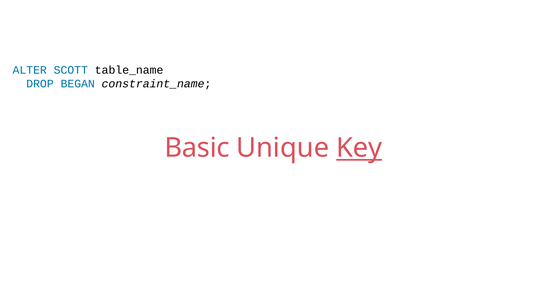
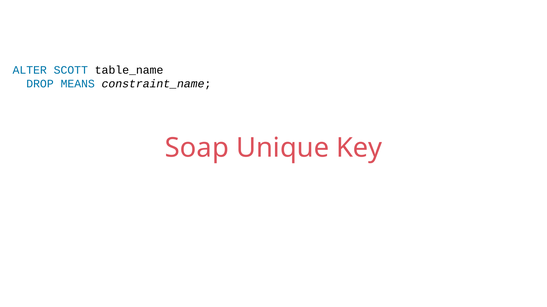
BEGAN: BEGAN -> MEANS (78, 84)
Basic: Basic -> Soap (197, 148)
Key underline: present -> none (359, 148)
